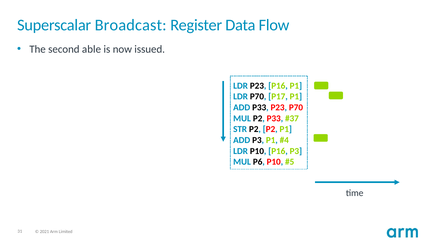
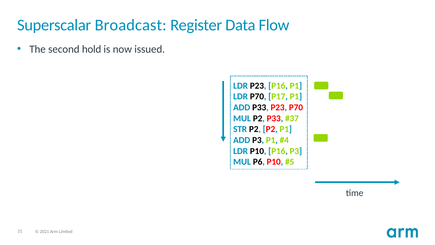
able: able -> hold (92, 49)
